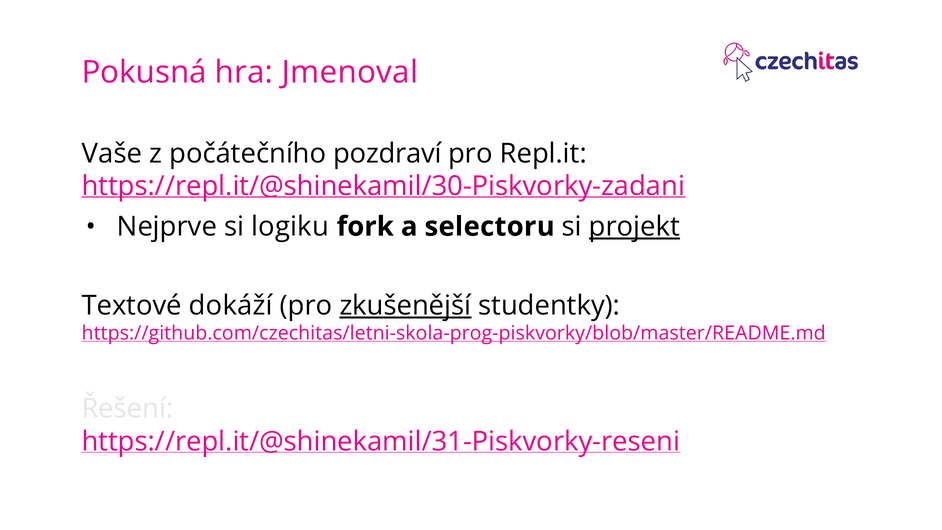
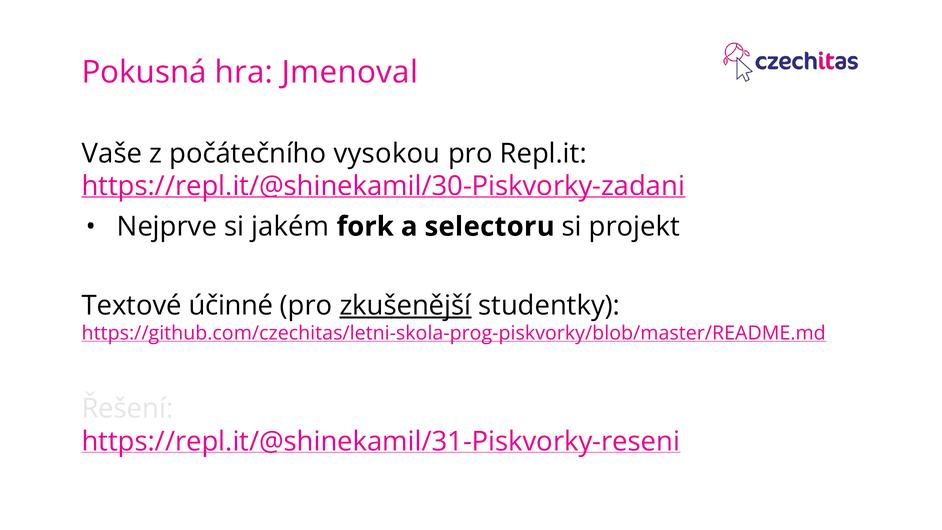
pozdraví: pozdraví -> vysokou (387, 153)
logiku: logiku -> jakém (290, 227)
projekt underline: present -> none (634, 227)
dokáží: dokáží -> účinné (231, 306)
